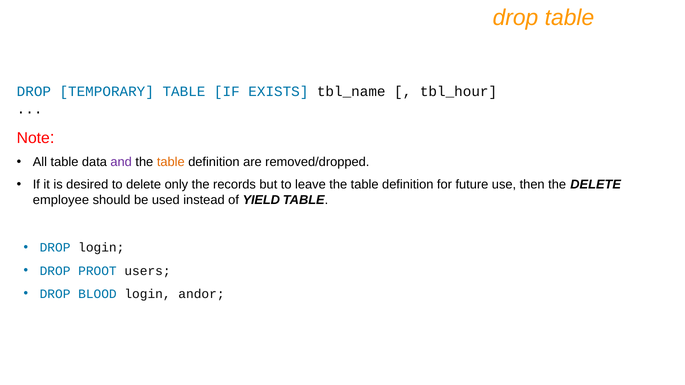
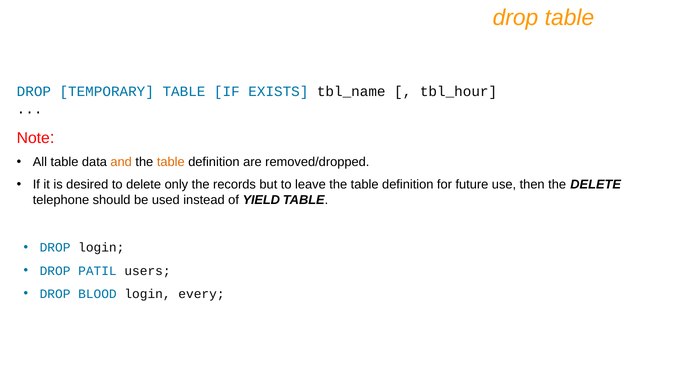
and colour: purple -> orange (121, 162)
employee: employee -> telephone (61, 200)
PROOT: PROOT -> PATIL (97, 271)
andor: andor -> every (201, 294)
